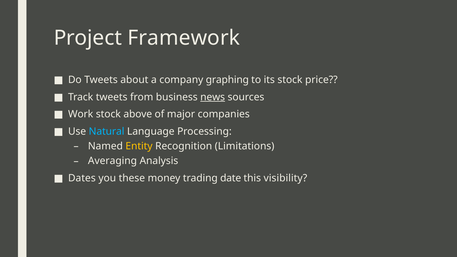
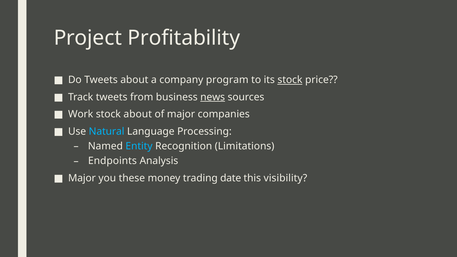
Framework: Framework -> Profitability (184, 38)
graphing: graphing -> program (227, 80)
stock underline: none -> present (290, 80)
stock above: above -> about (138, 114)
Entity colour: yellow -> light blue (139, 146)
Averaging: Averaging -> Endpoints (112, 161)
Dates: Dates -> Major (82, 178)
